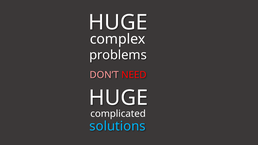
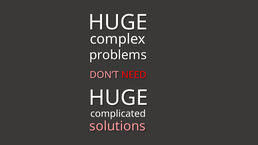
solutions colour: light blue -> pink (118, 126)
